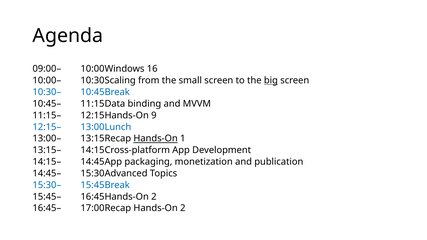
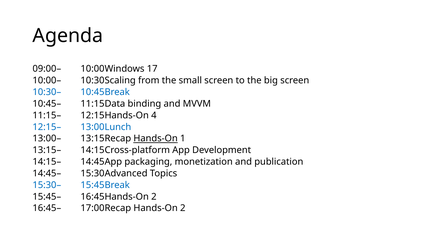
16: 16 -> 17 (152, 69)
big underline: present -> none (271, 81)
9: 9 -> 4 (154, 115)
